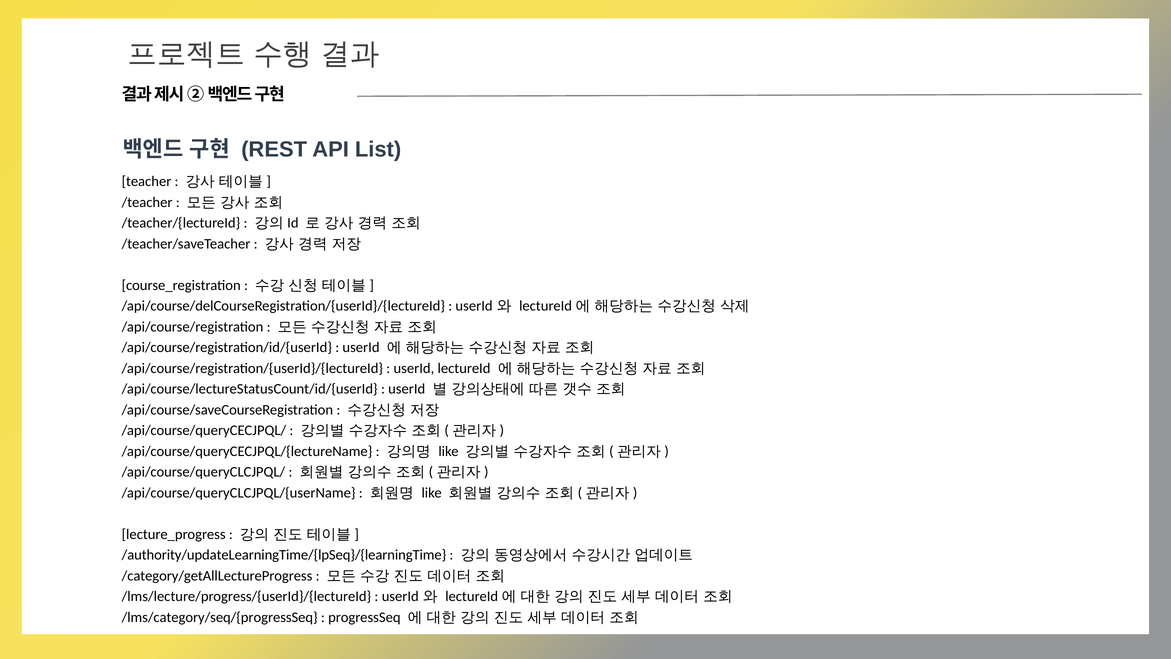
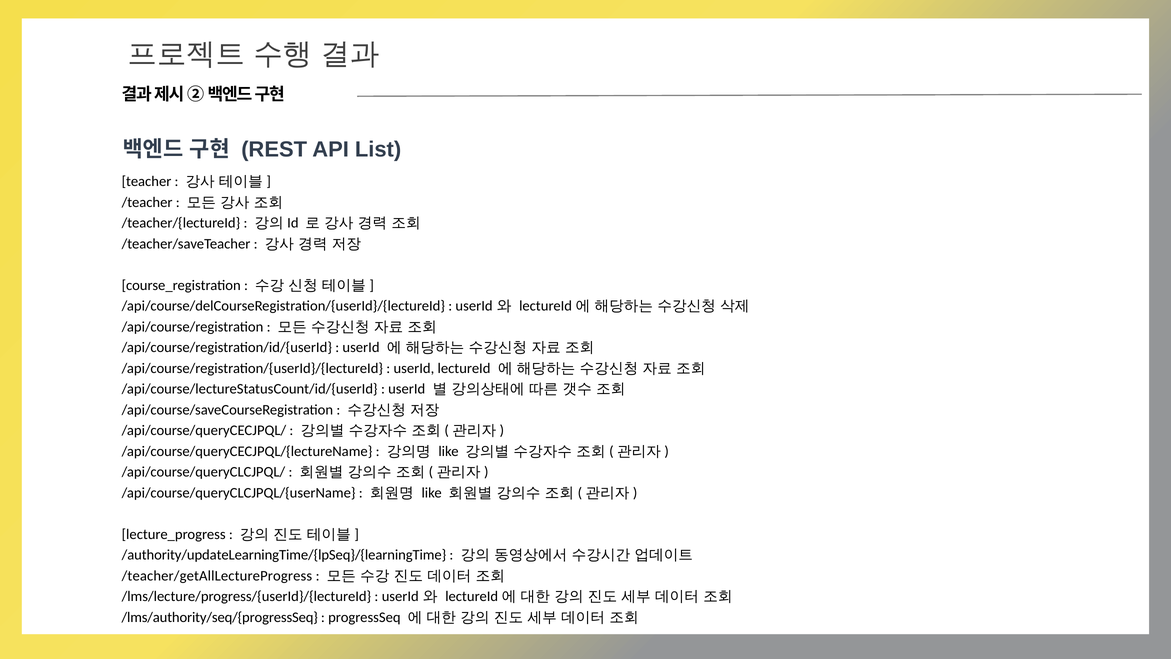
/category/getAllLectureProgress: /category/getAllLectureProgress -> /teacher/getAllLectureProgress (217, 576)
/lms/category/seq/{progressSeq: /lms/category/seq/{progressSeq -> /lms/authority/seq/{progressSeq (220, 617)
